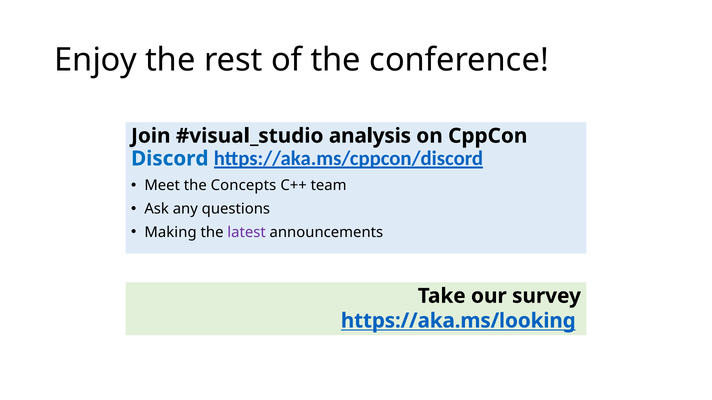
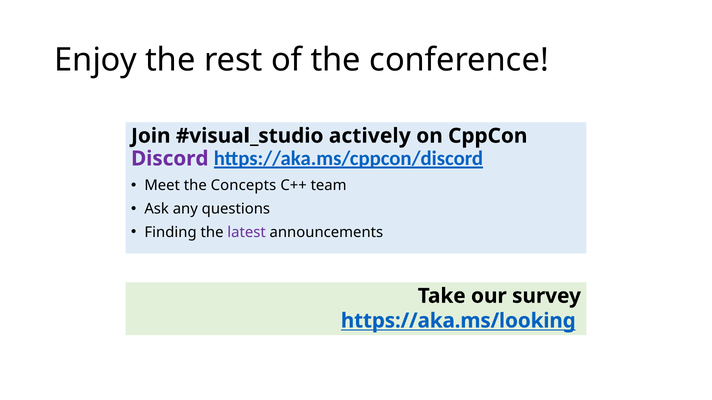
analysis: analysis -> actively (370, 136)
Discord colour: blue -> purple (170, 159)
Making: Making -> Finding (171, 232)
